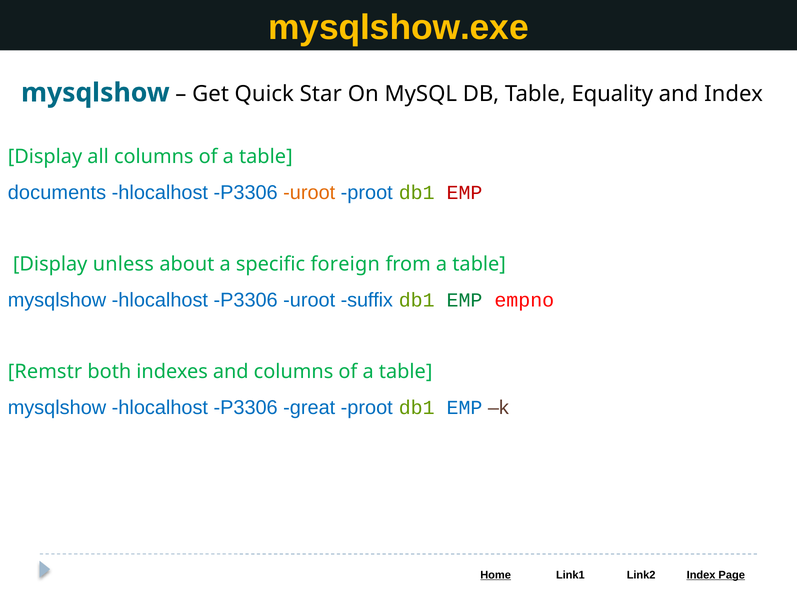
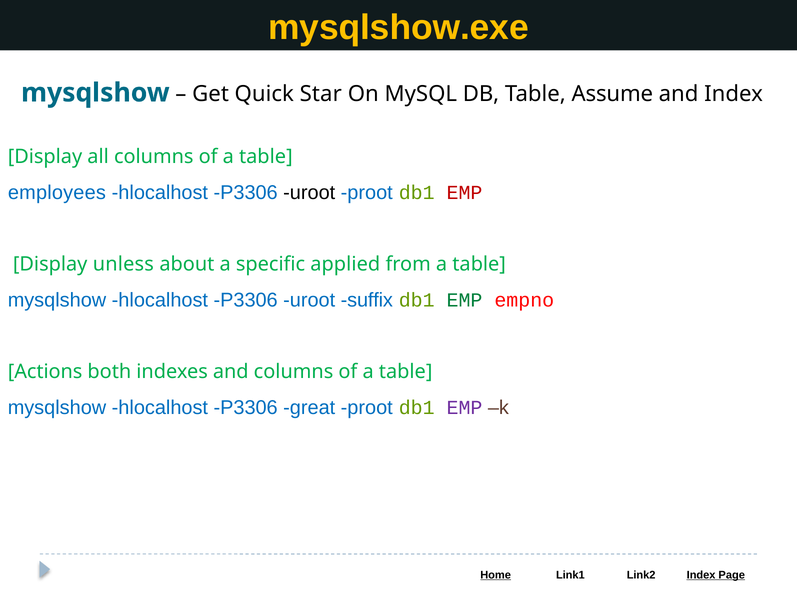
Equality: Equality -> Assume (612, 94)
documents: documents -> employees (57, 192)
uroot colour: orange -> black (309, 192)
foreign: foreign -> applied (345, 264)
Remstr: Remstr -> Actions (45, 372)
EMP colour: blue -> purple (465, 408)
